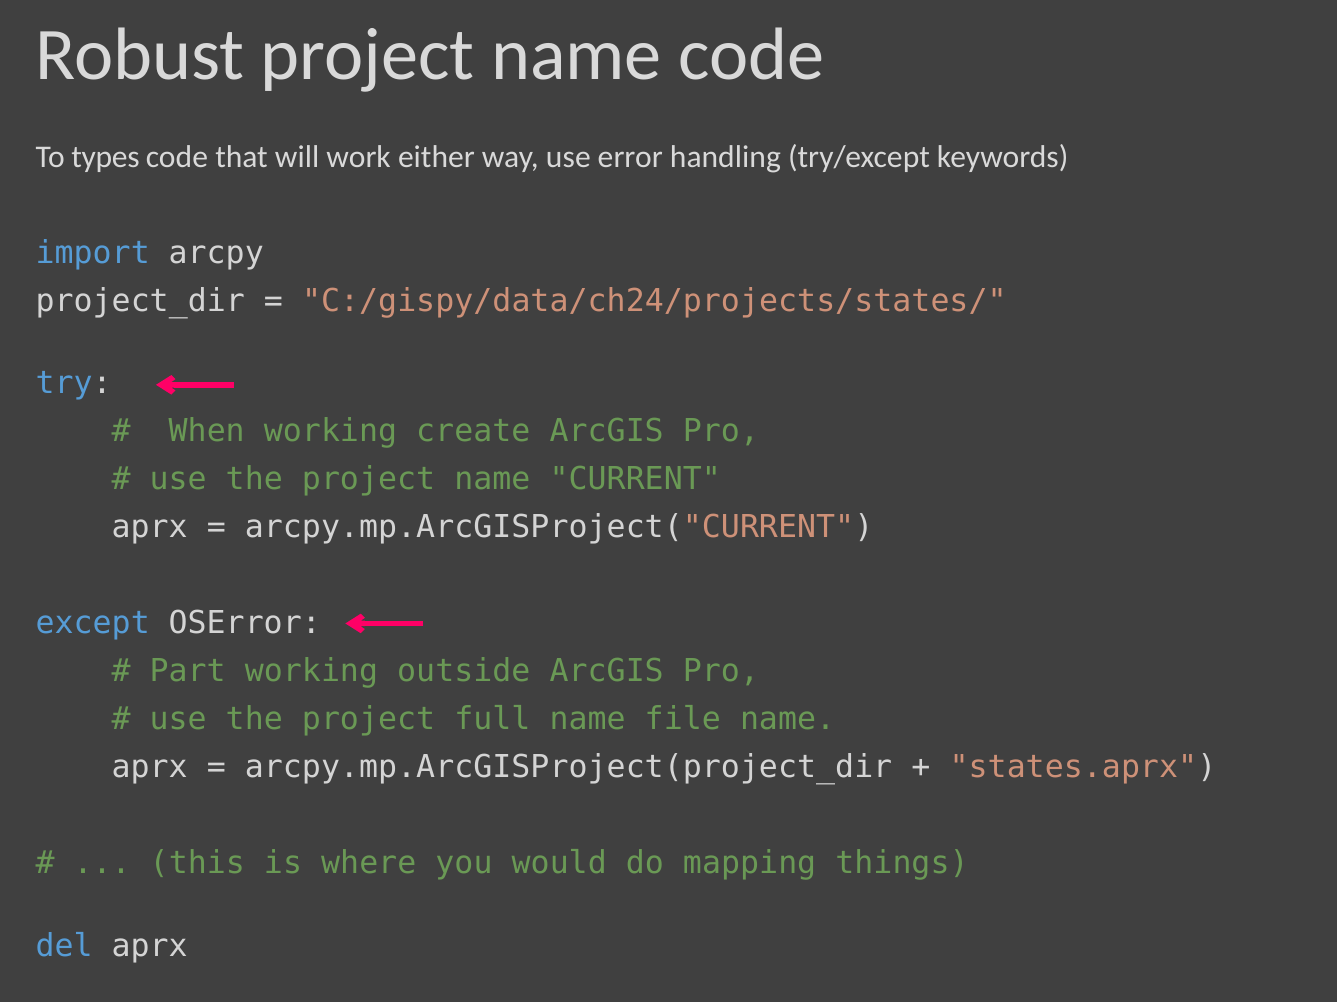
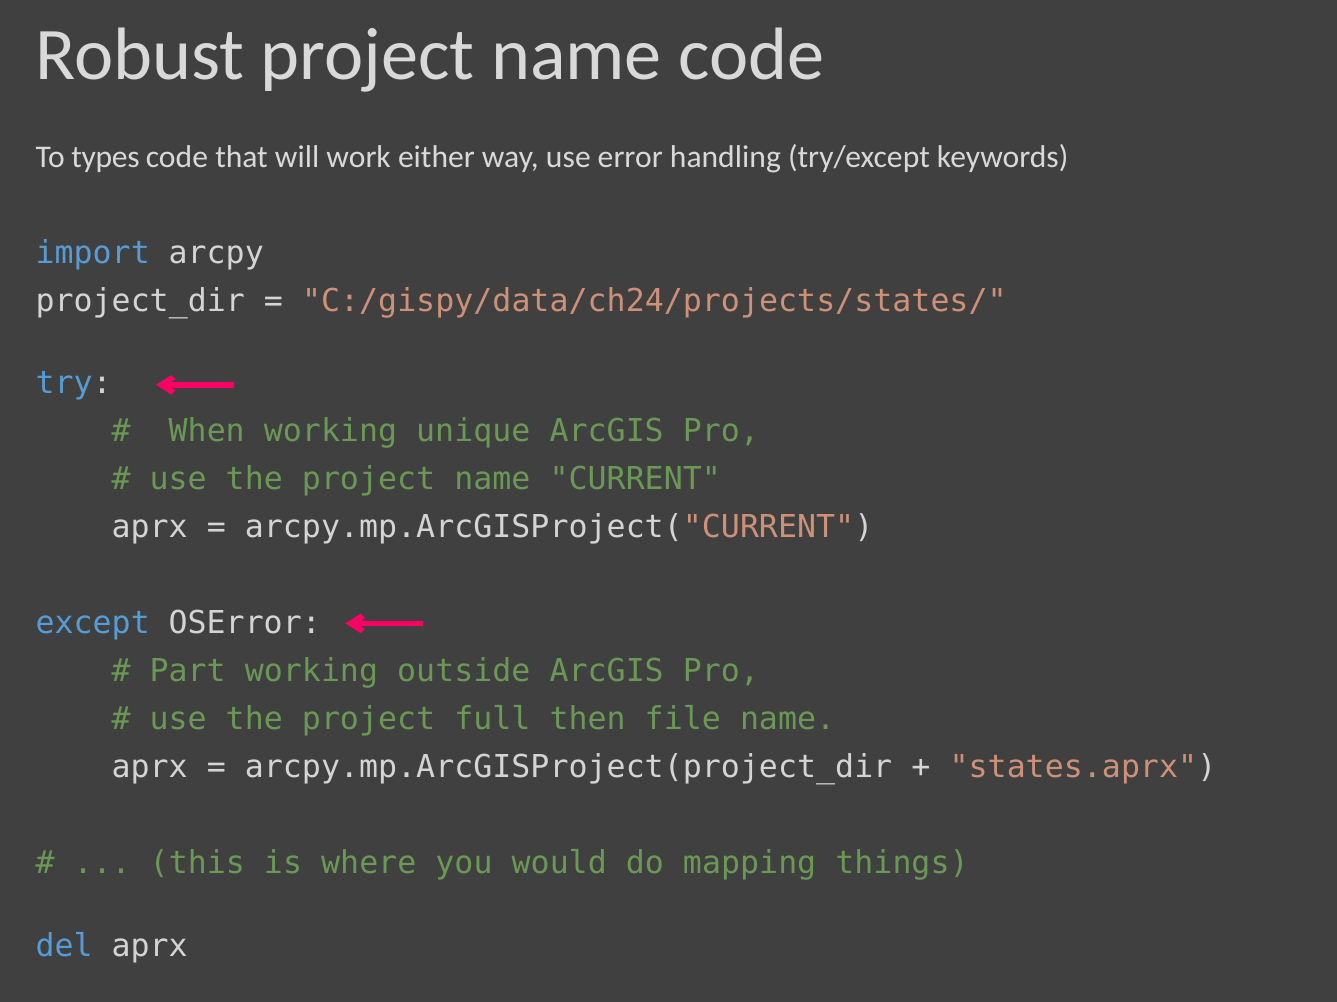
create: create -> unique (473, 432)
full name: name -> then (588, 720)
